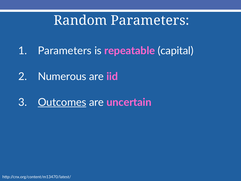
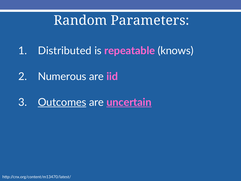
Parameters: Parameters -> Distributed (65, 51)
capital: capital -> knows (176, 51)
uncertain underline: none -> present (129, 102)
